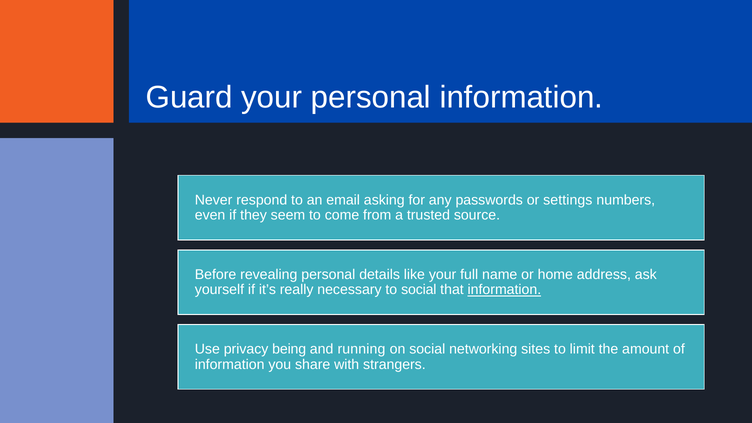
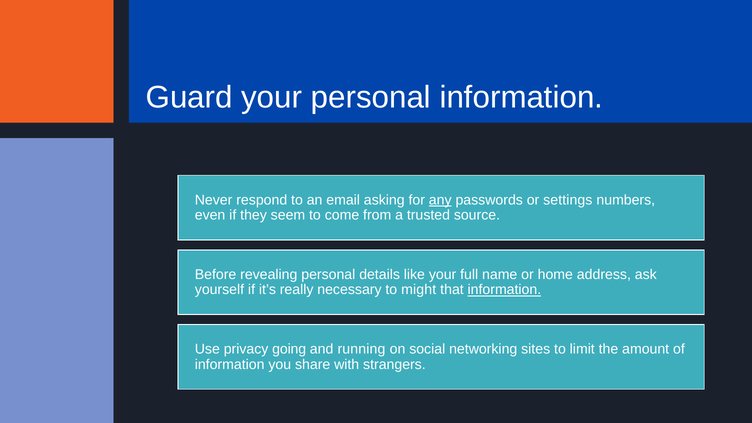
any underline: none -> present (440, 200)
to social: social -> might (419, 290)
being: being -> going (289, 349)
